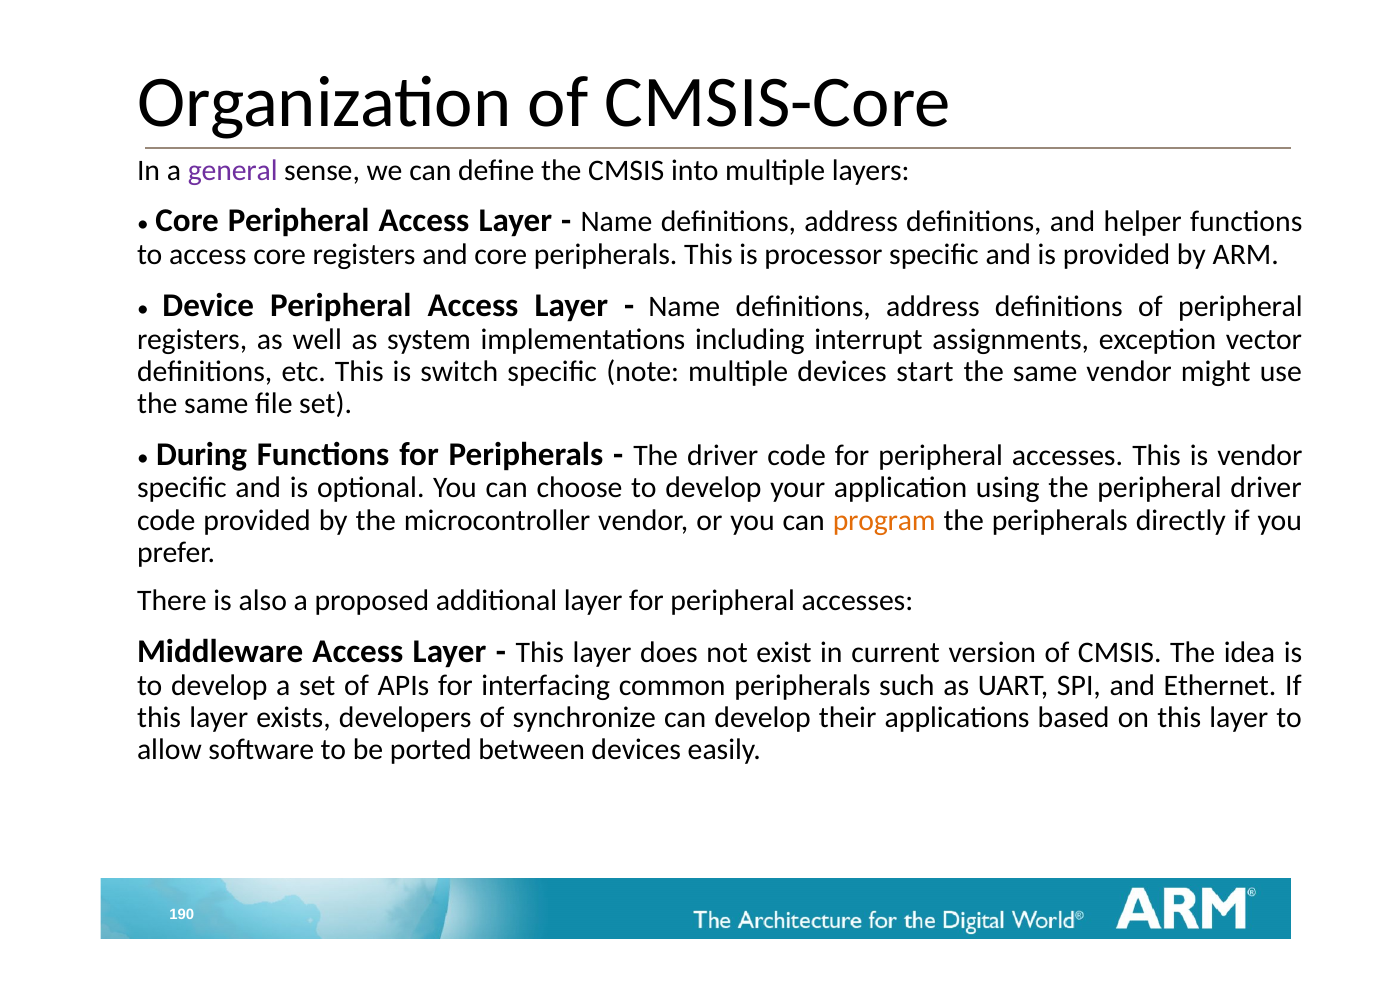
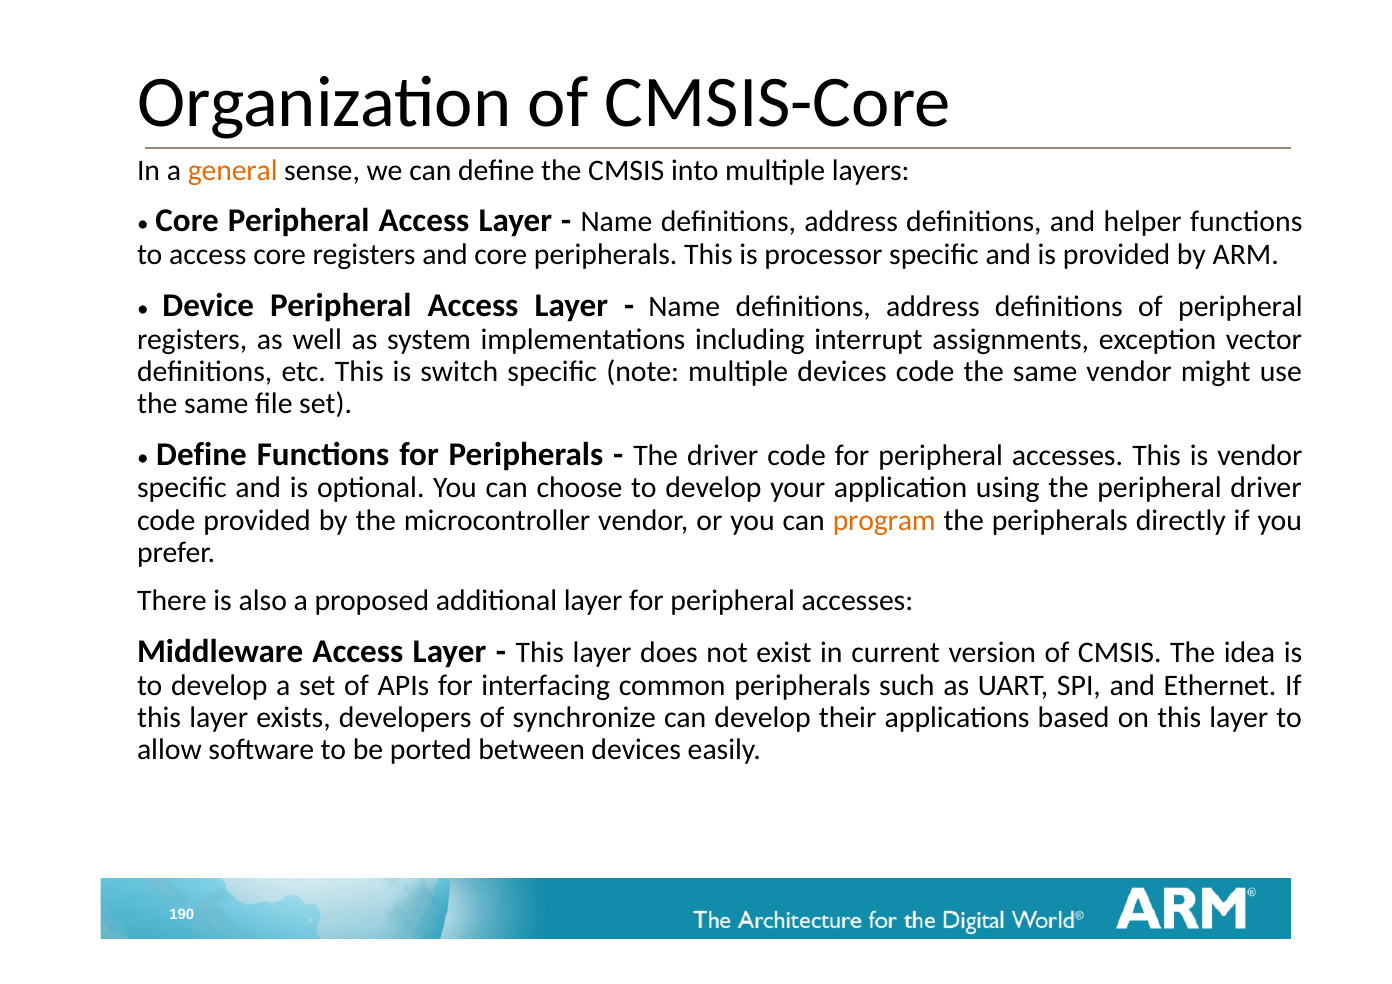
general colour: purple -> orange (233, 170)
devices start: start -> code (925, 371)
During: During -> Define (201, 454)
